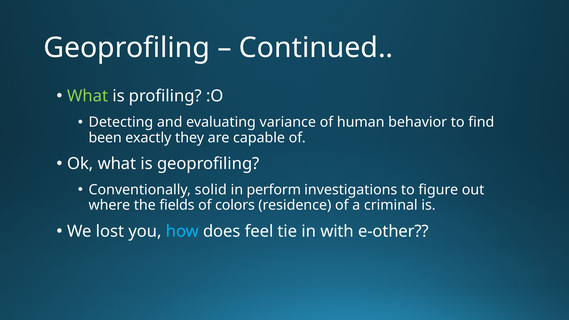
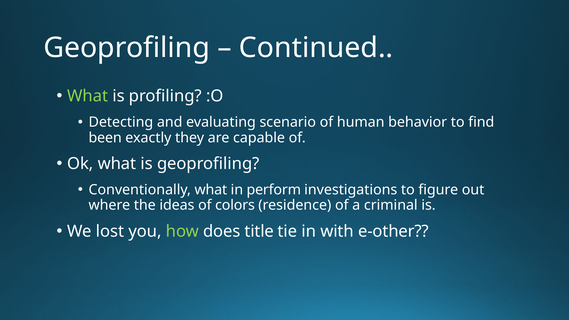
variance: variance -> scenario (288, 122)
Conventionally solid: solid -> what (211, 190)
fields: fields -> ideas (177, 205)
how colour: light blue -> light green (182, 231)
feel: feel -> title (259, 231)
